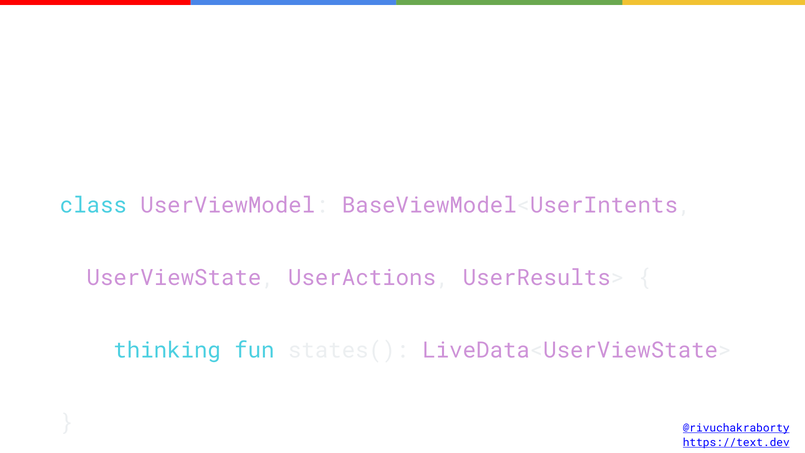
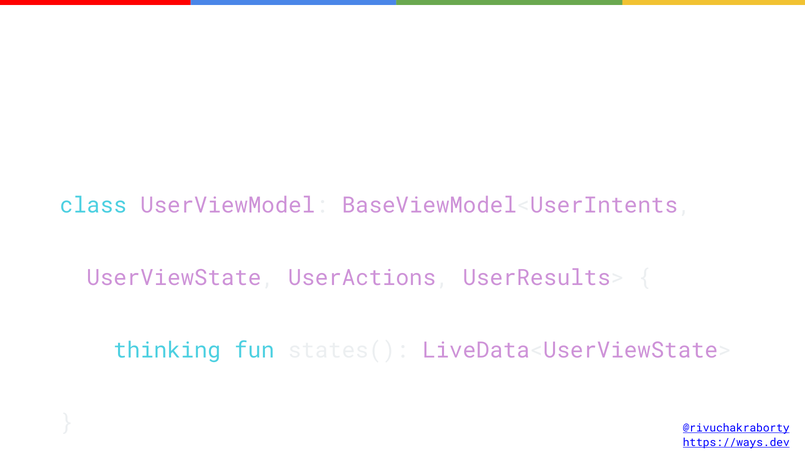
https://text.dev: https://text.dev -> https://ways.dev (736, 442)
